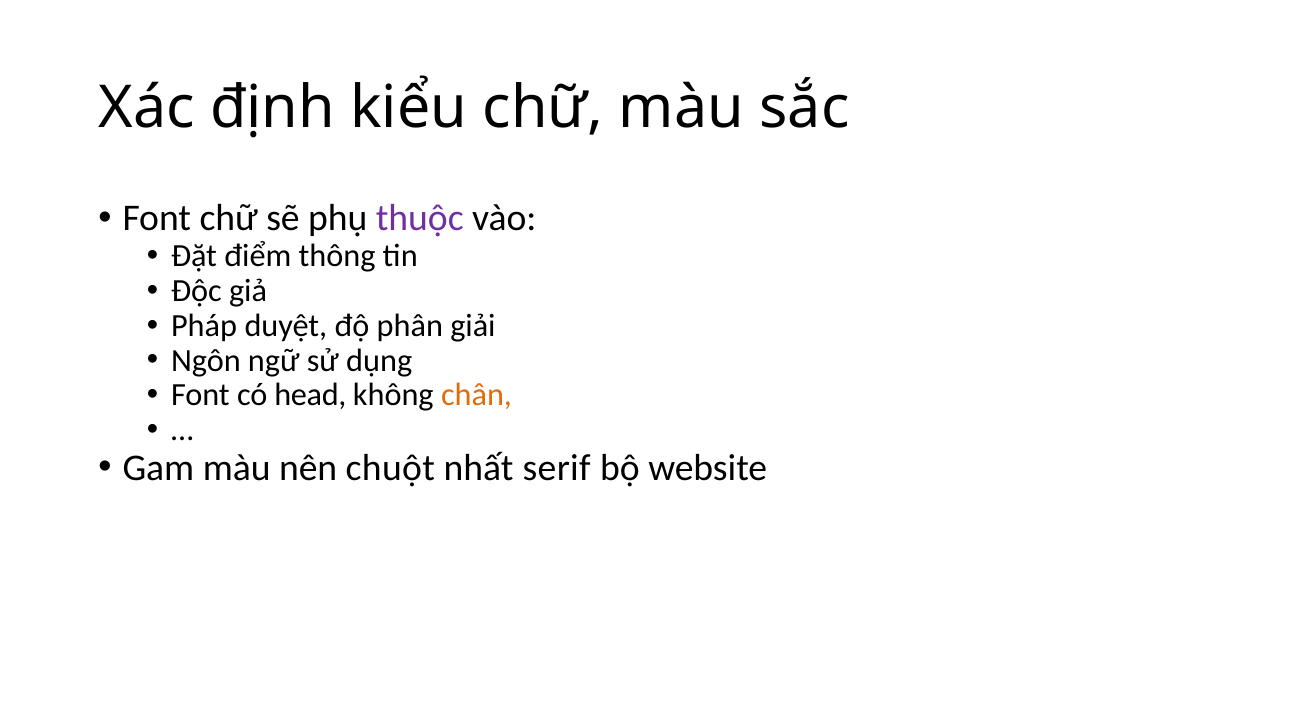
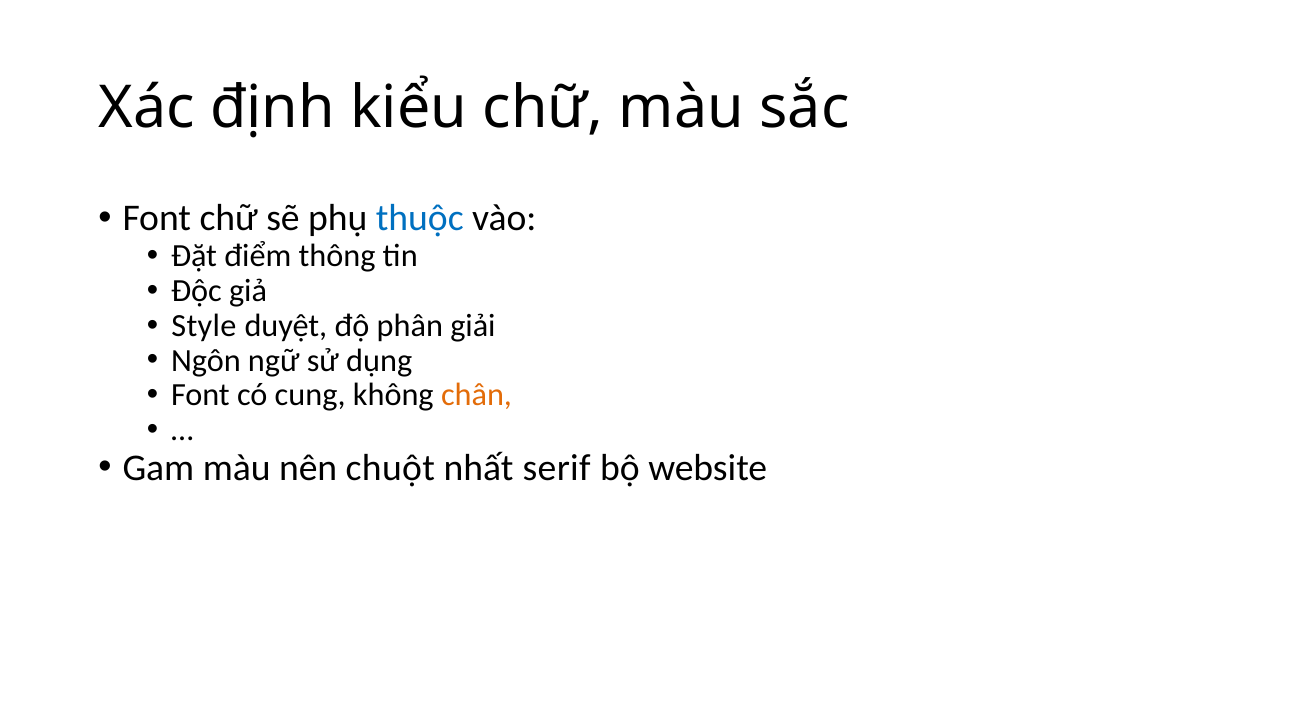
thuộc colour: purple -> blue (420, 218)
Pháp: Pháp -> Style (204, 326)
head: head -> cung (310, 395)
